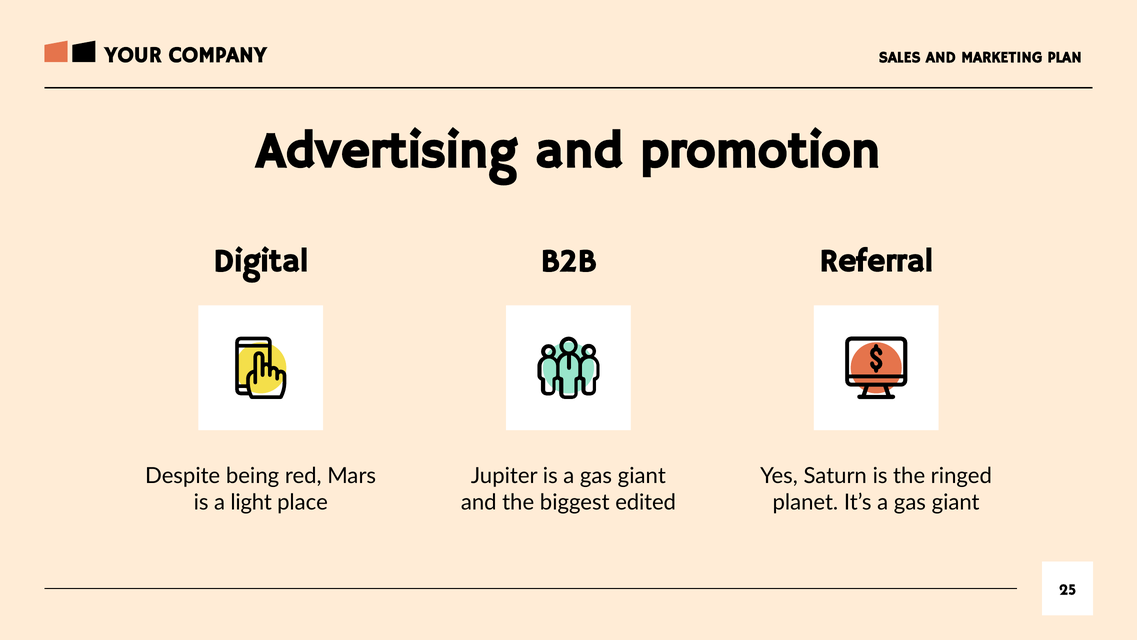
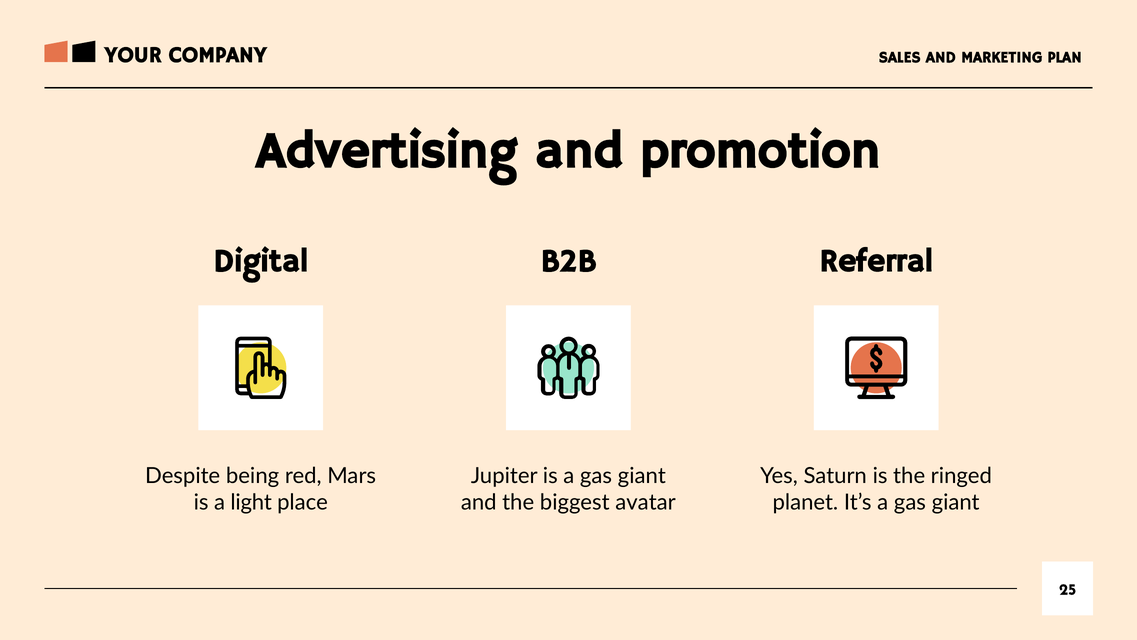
edited: edited -> avatar (646, 502)
